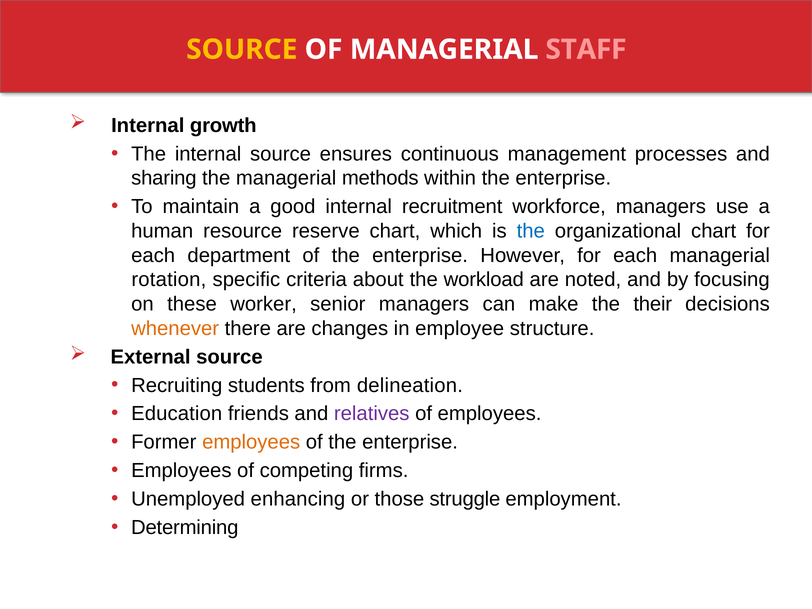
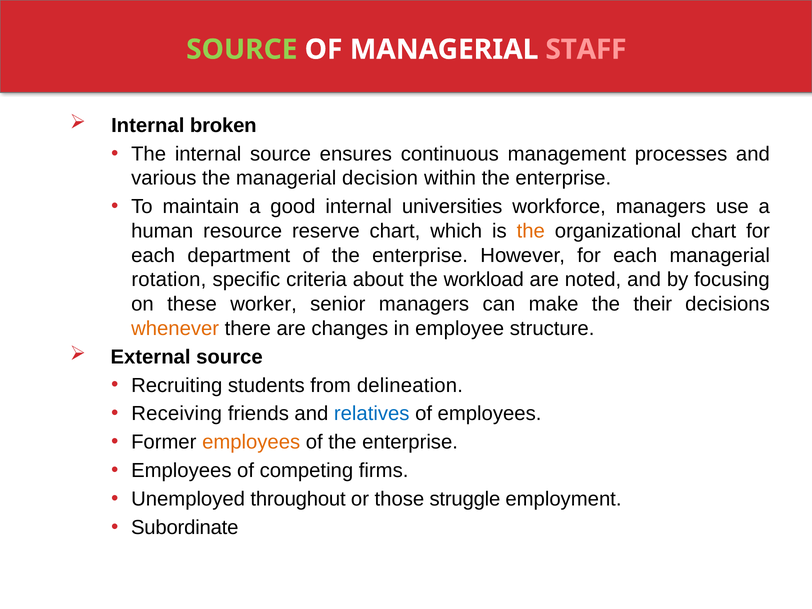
SOURCE colour: yellow -> light green (242, 49)
growth: growth -> broken (223, 125)
sharing: sharing -> various (164, 178)
methods: methods -> decision (380, 178)
recruitment: recruitment -> universities (452, 207)
the colour: blue -> orange (531, 231)
Education: Education -> Receiving (177, 414)
relatives colour: purple -> blue (372, 414)
enhancing: enhancing -> throughout (298, 499)
Determining: Determining -> Subordinate (185, 527)
